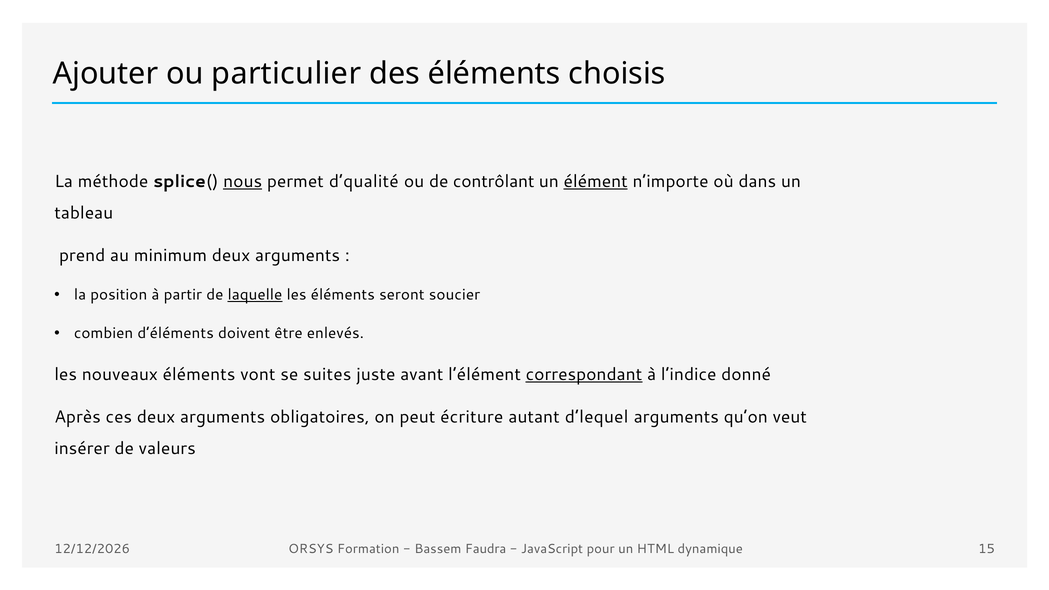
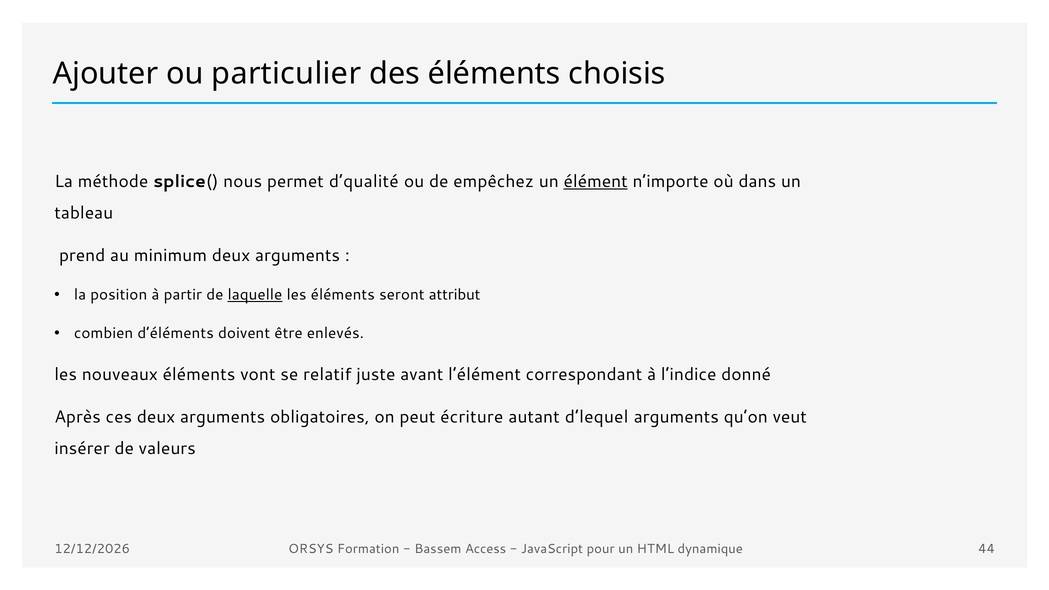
nous underline: present -> none (243, 182)
contrôlant: contrôlant -> empêchez (494, 182)
soucier: soucier -> attribut (455, 295)
suites: suites -> relatif (327, 375)
correspondant underline: present -> none (584, 375)
Faudra: Faudra -> Access (486, 549)
15: 15 -> 44 (987, 549)
